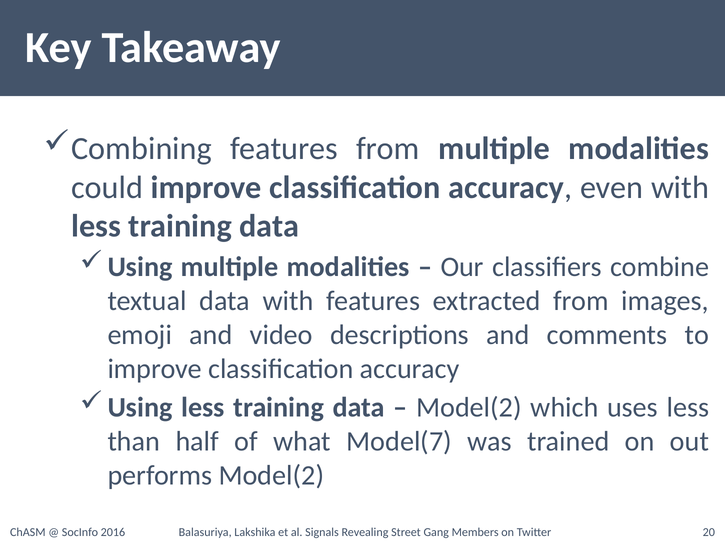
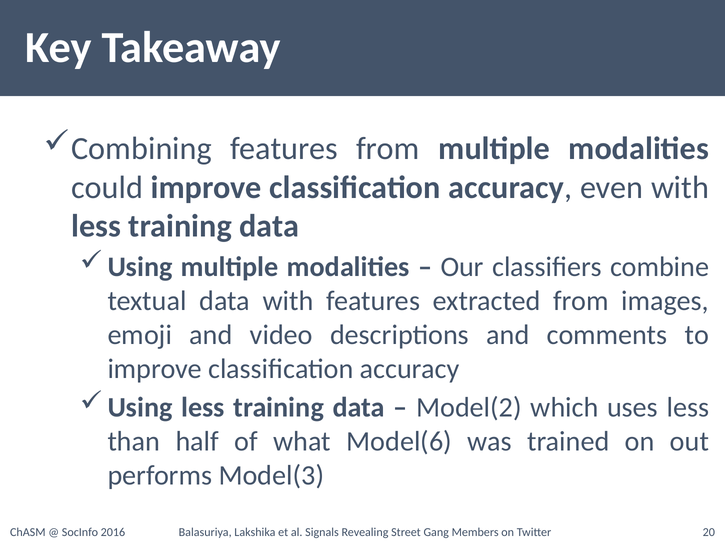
Model(7: Model(7 -> Model(6 (399, 441)
performs Model(2: Model(2 -> Model(3 (271, 475)
